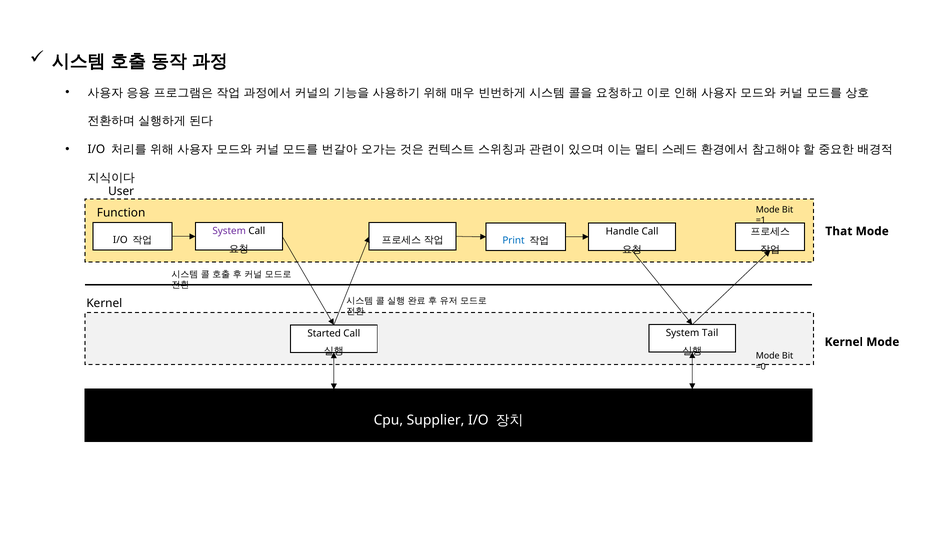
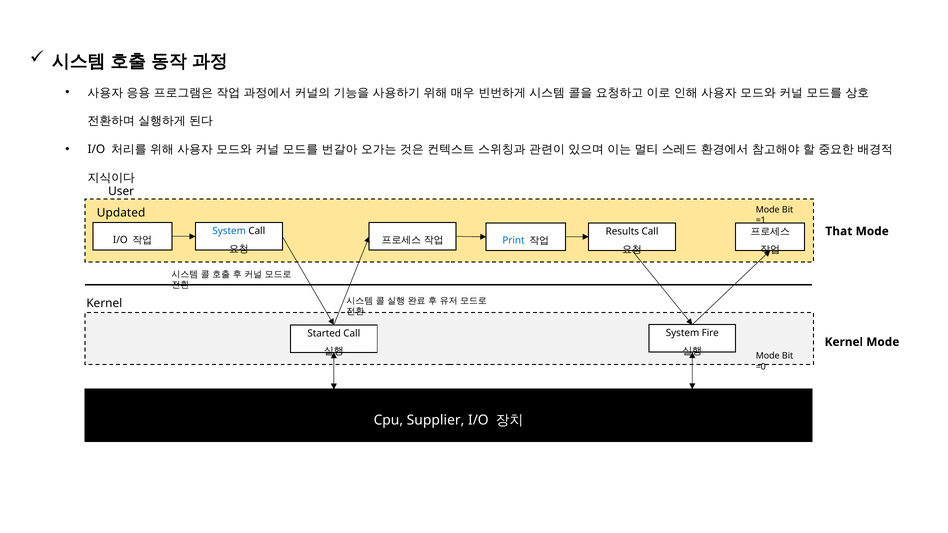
Function: Function -> Updated (121, 213)
System colour: purple -> blue (229, 231)
Handle: Handle -> Results (622, 232)
Tail: Tail -> Fire (710, 333)
